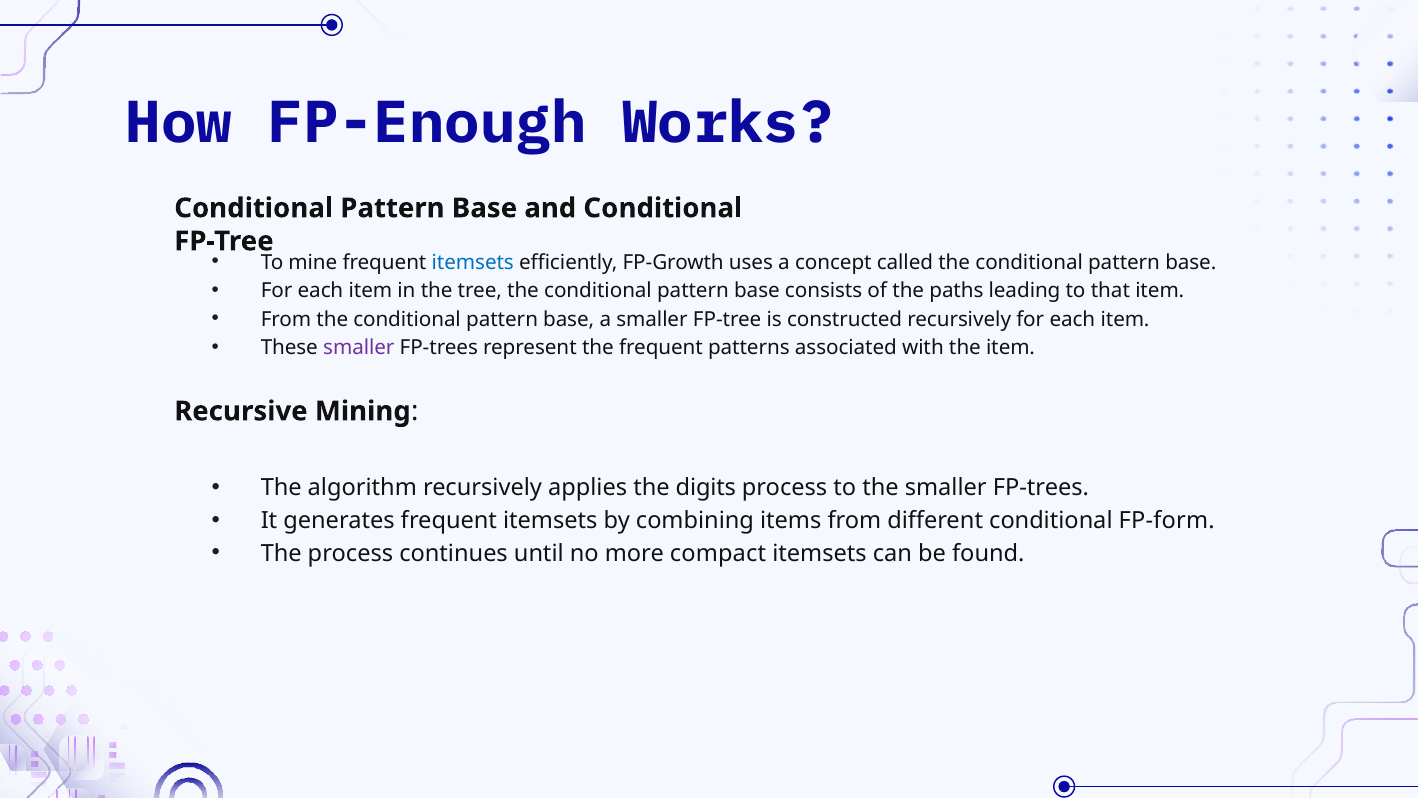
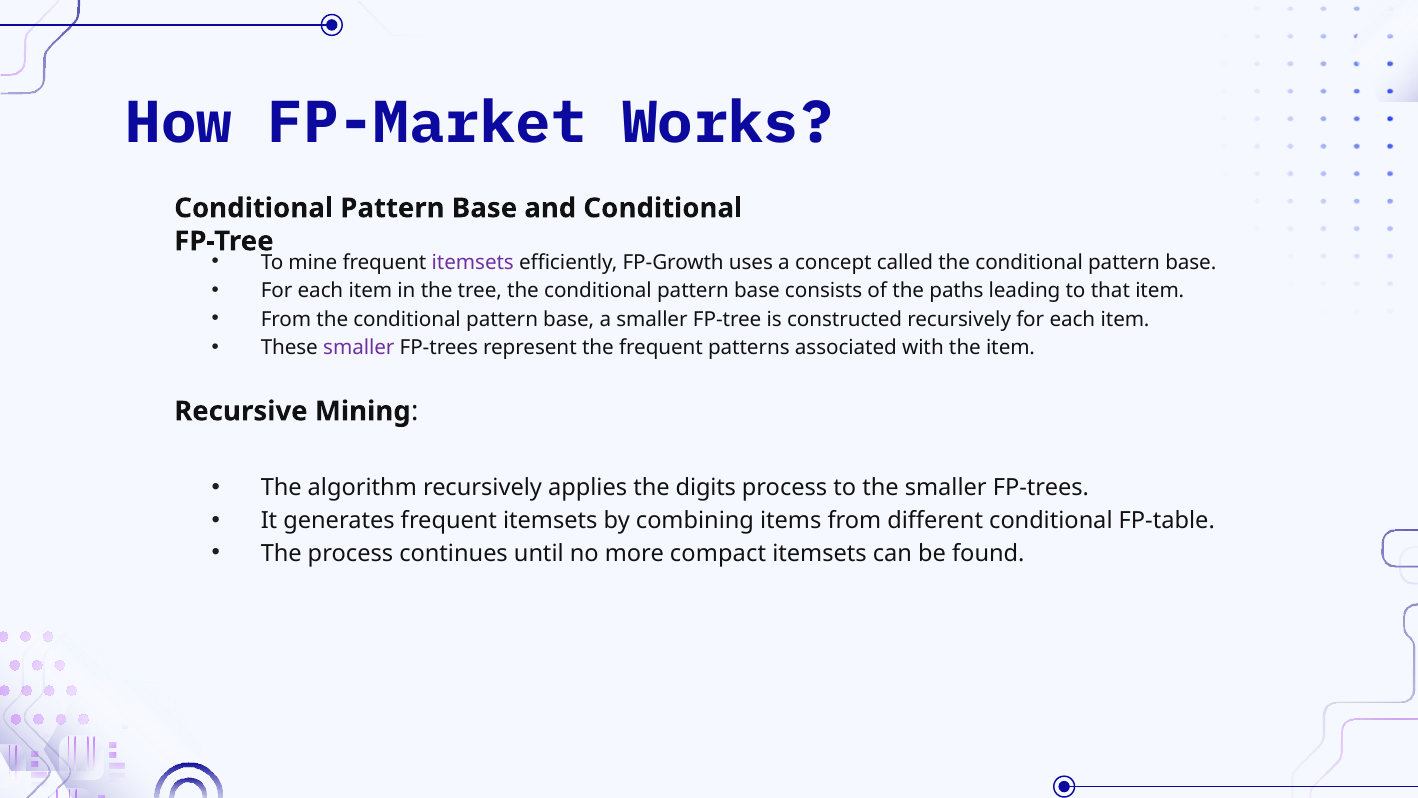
FP-Enough: FP-Enough -> FP-Market (427, 123)
itemsets colour: blue -> purple (473, 262)
FP-form: FP-form -> FP-table (1167, 520)
